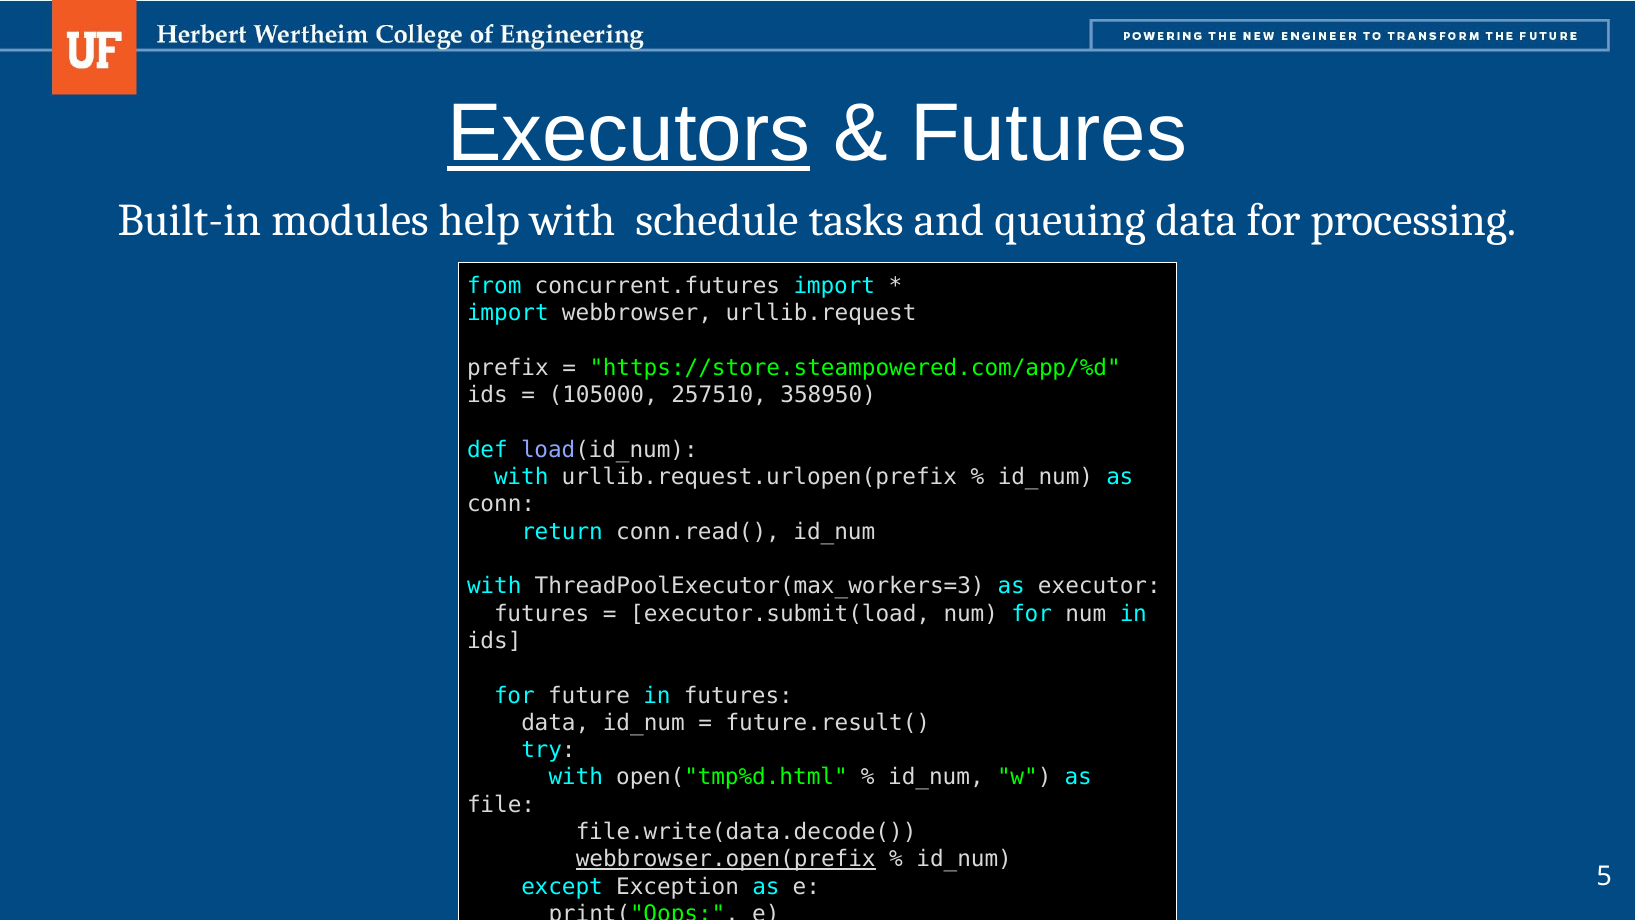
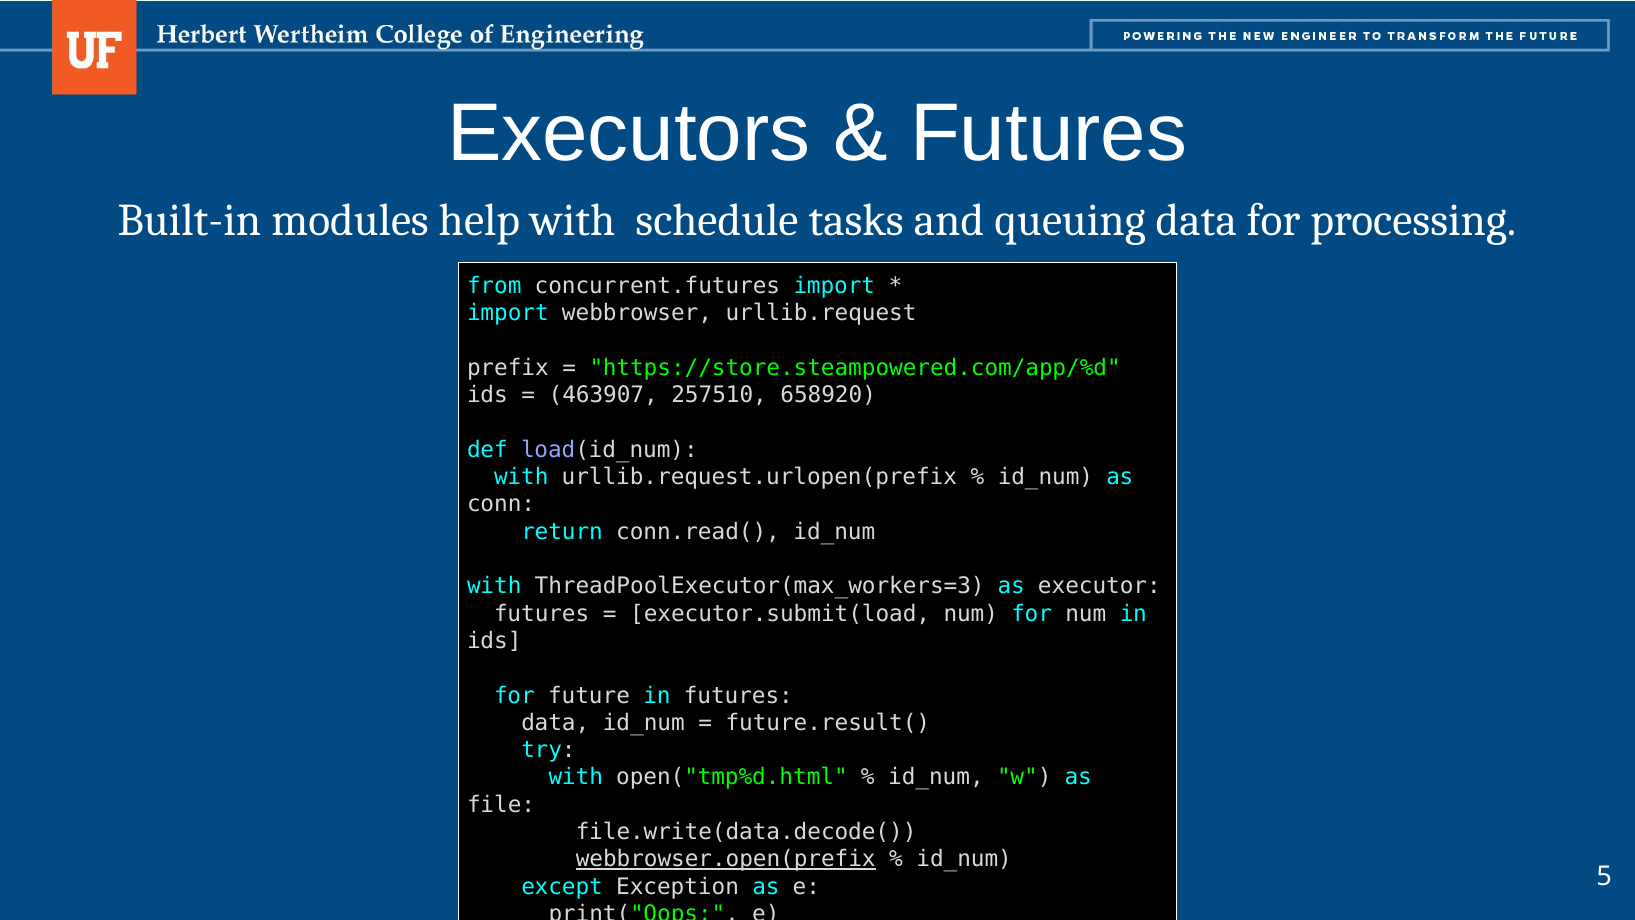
Executors underline: present -> none (629, 133)
105000: 105000 -> 463907 (603, 395)
358950: 358950 -> 658920 (828, 395)
